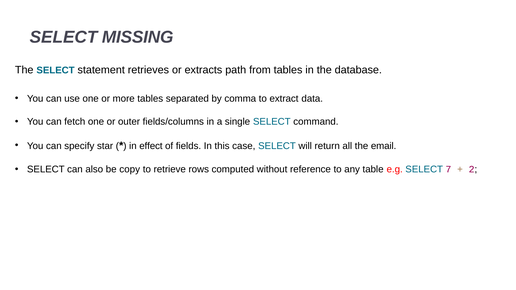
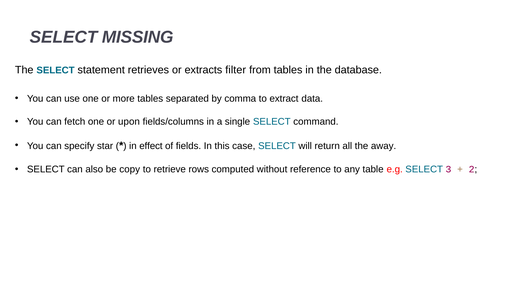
path: path -> filter (236, 70)
outer: outer -> upon (129, 122)
email: email -> away (384, 146)
7: 7 -> 3 (448, 170)
